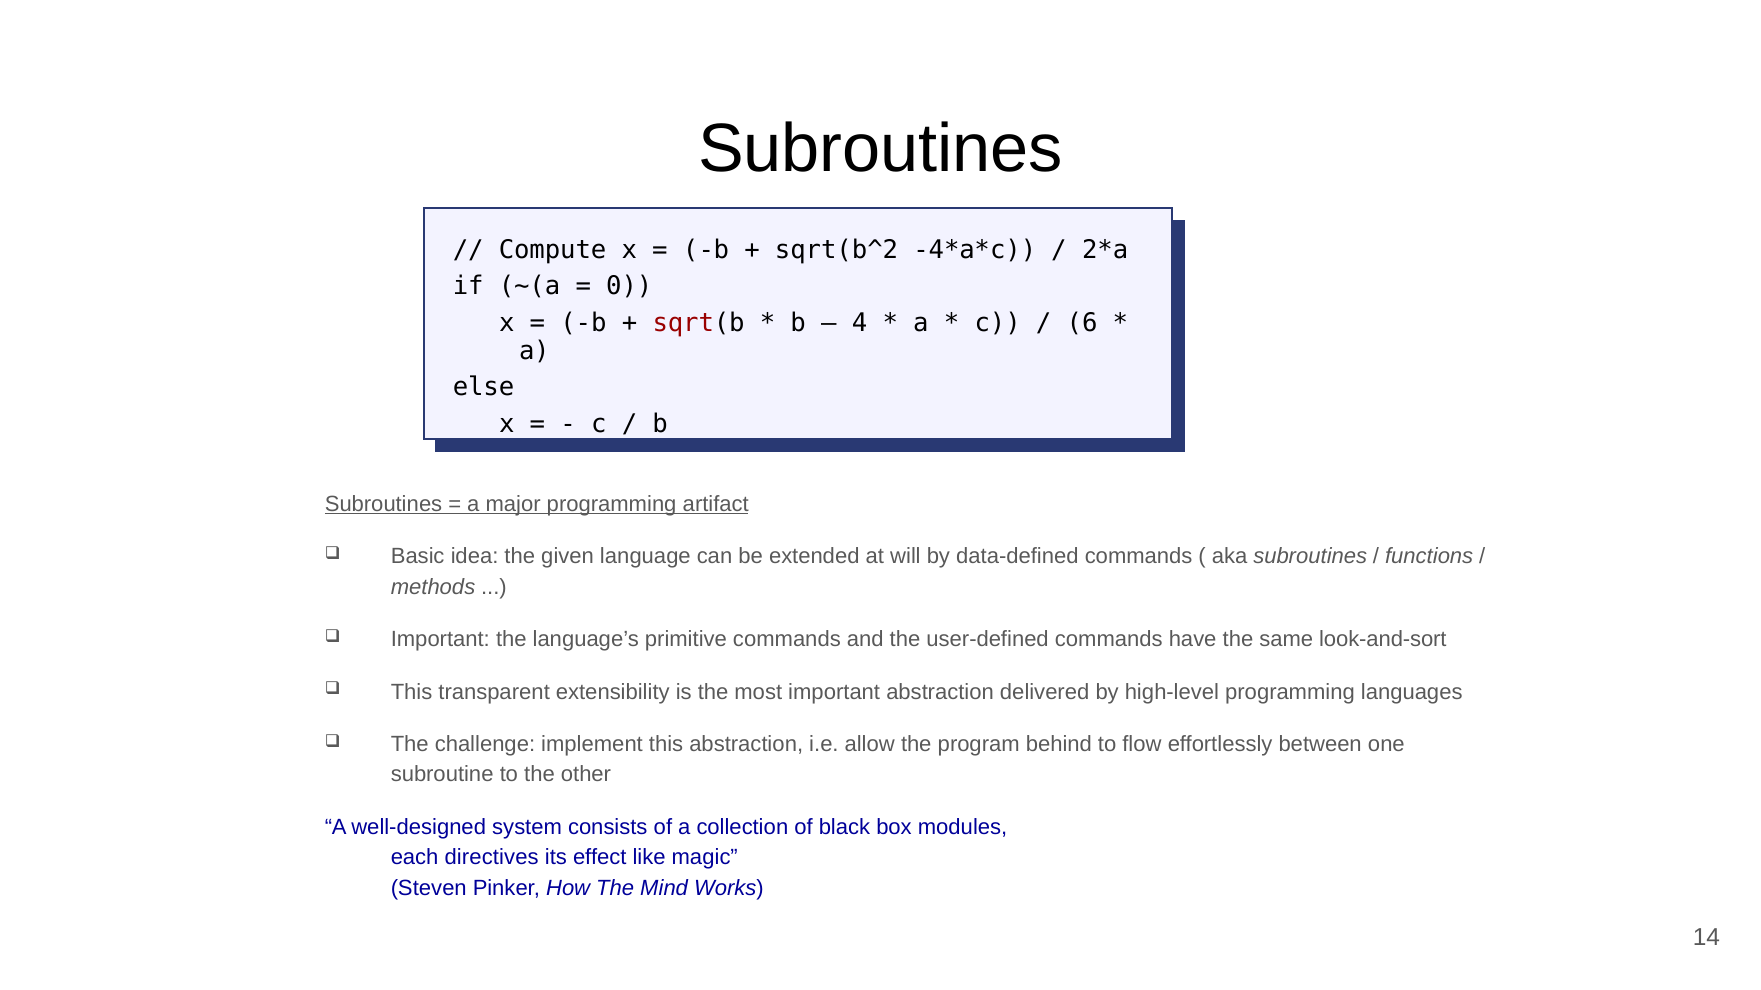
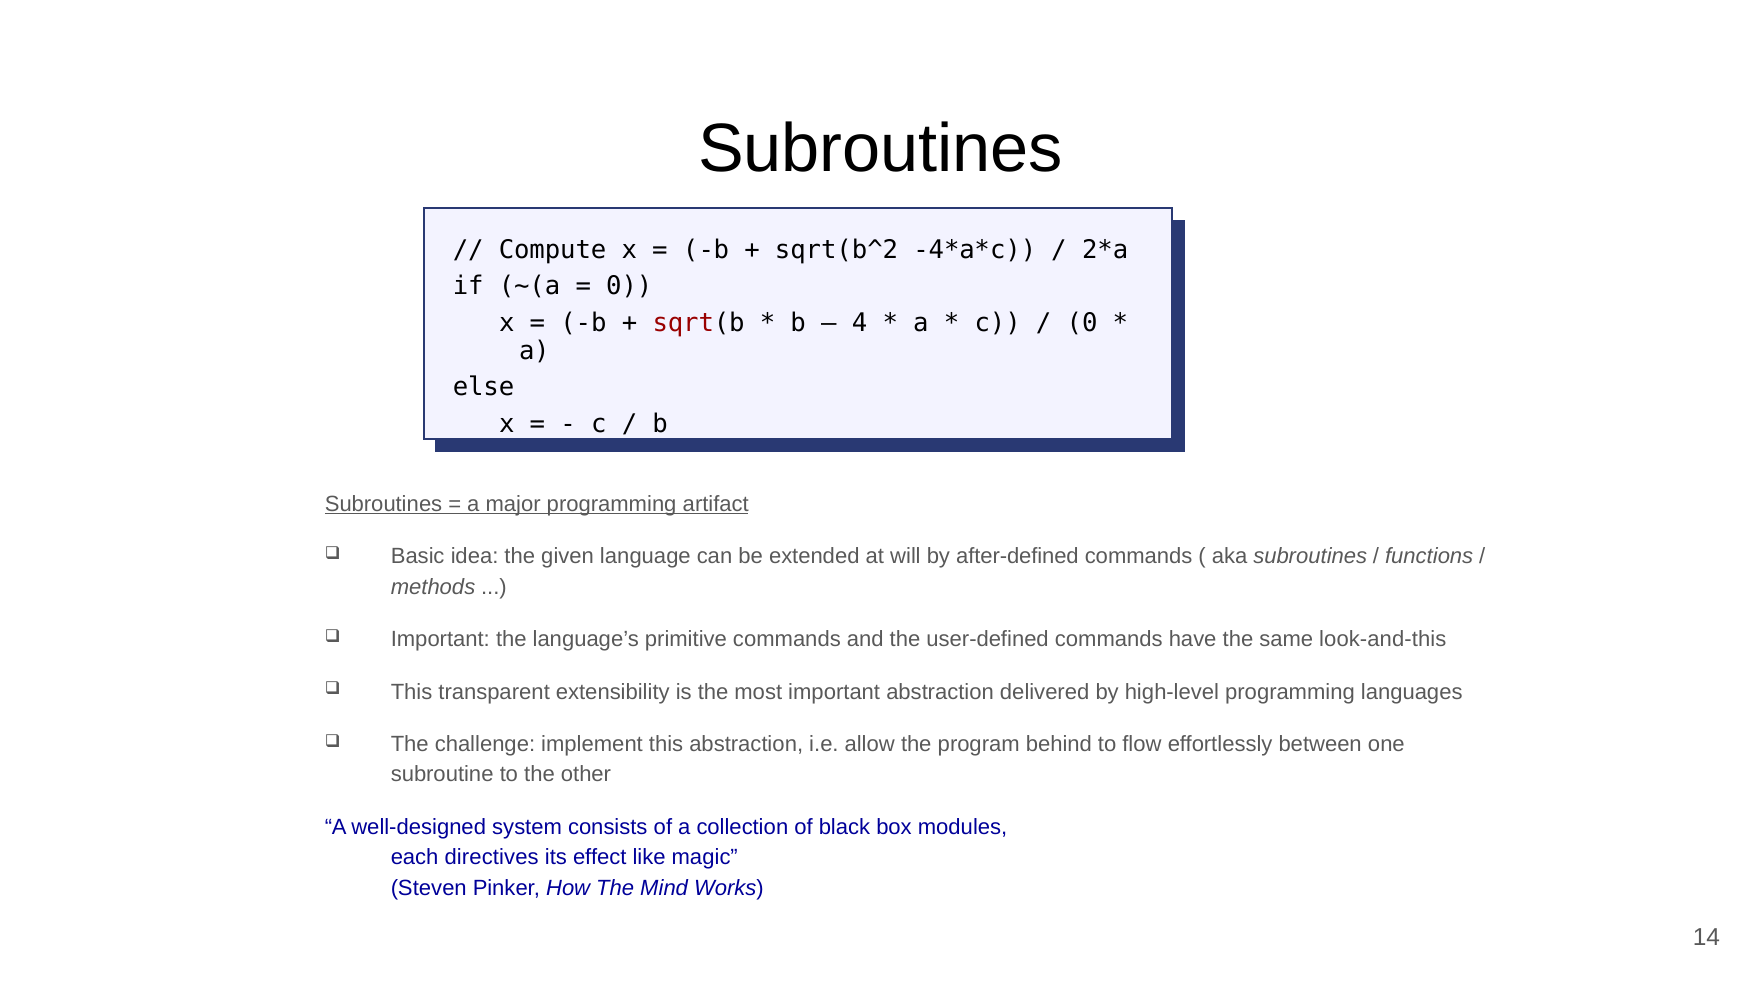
6: 6 -> 0 (1082, 323)
data-defined: data-defined -> after-defined (1017, 557)
look-and-sort: look-and-sort -> look-and-this (1383, 640)
